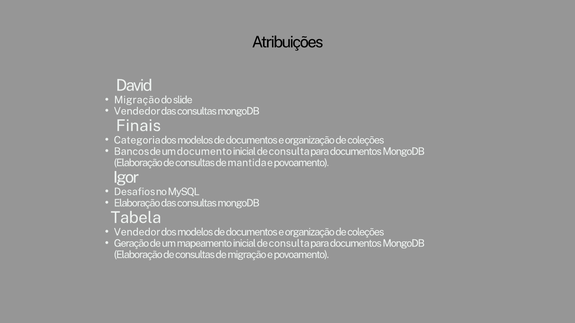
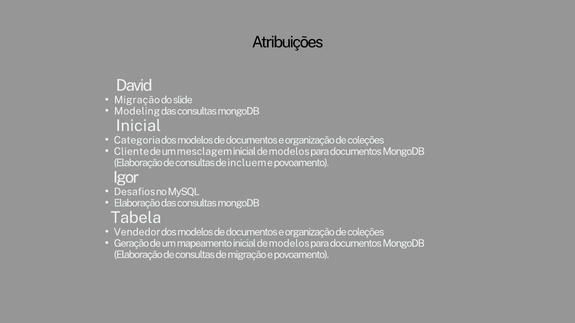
Vendedor: Vendedor -> Modeling (137, 111)
Finais: Finais -> Inicial (138, 126)
Bancos: Bancos -> Cliente (131, 152)
documento: documento -> mesclagem (204, 152)
consulta: consulta -> modelos (289, 152)
mantida: mantida -> incluem (247, 163)
mapeamento inicial de consulta: consulta -> modelos (289, 244)
